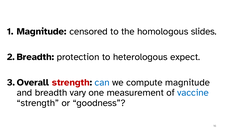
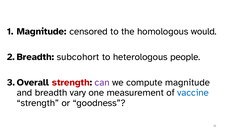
slides: slides -> would (204, 31)
protection: protection -> subcohort (78, 57)
expect: expect -> people (185, 57)
can colour: blue -> purple (102, 82)
